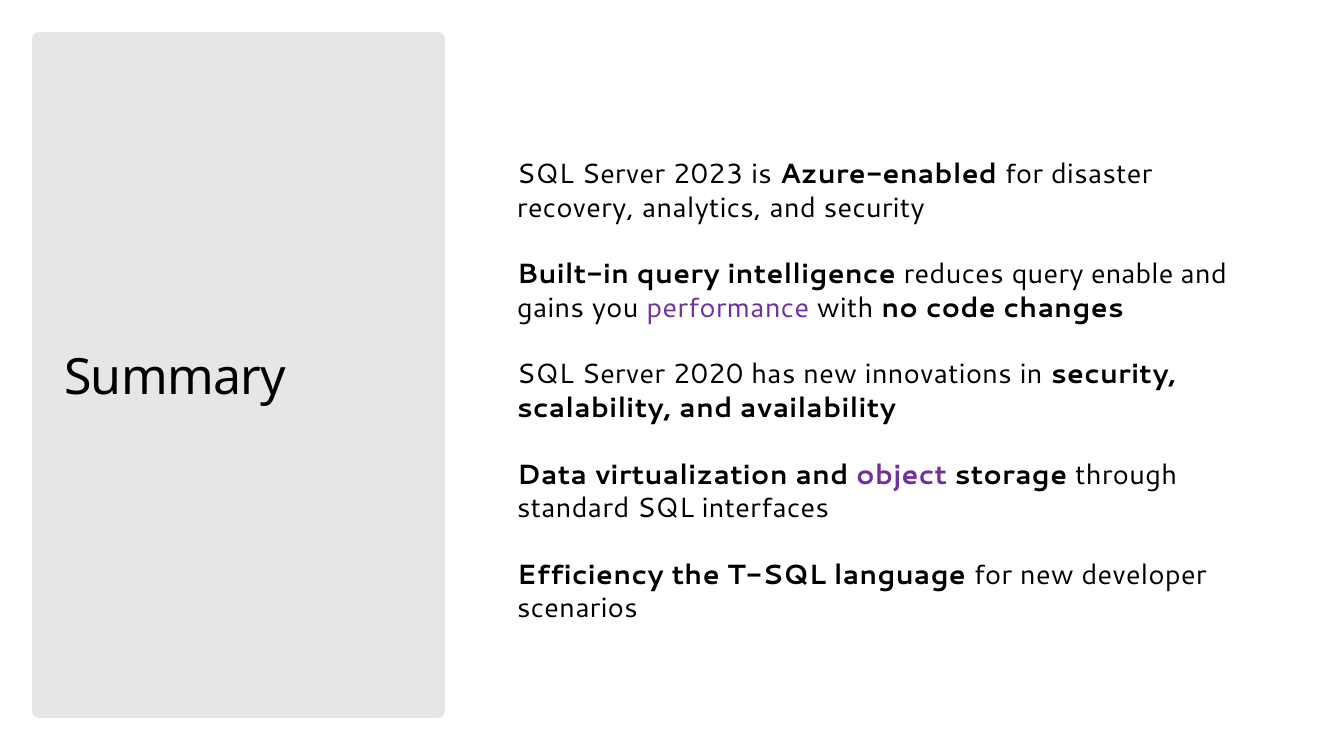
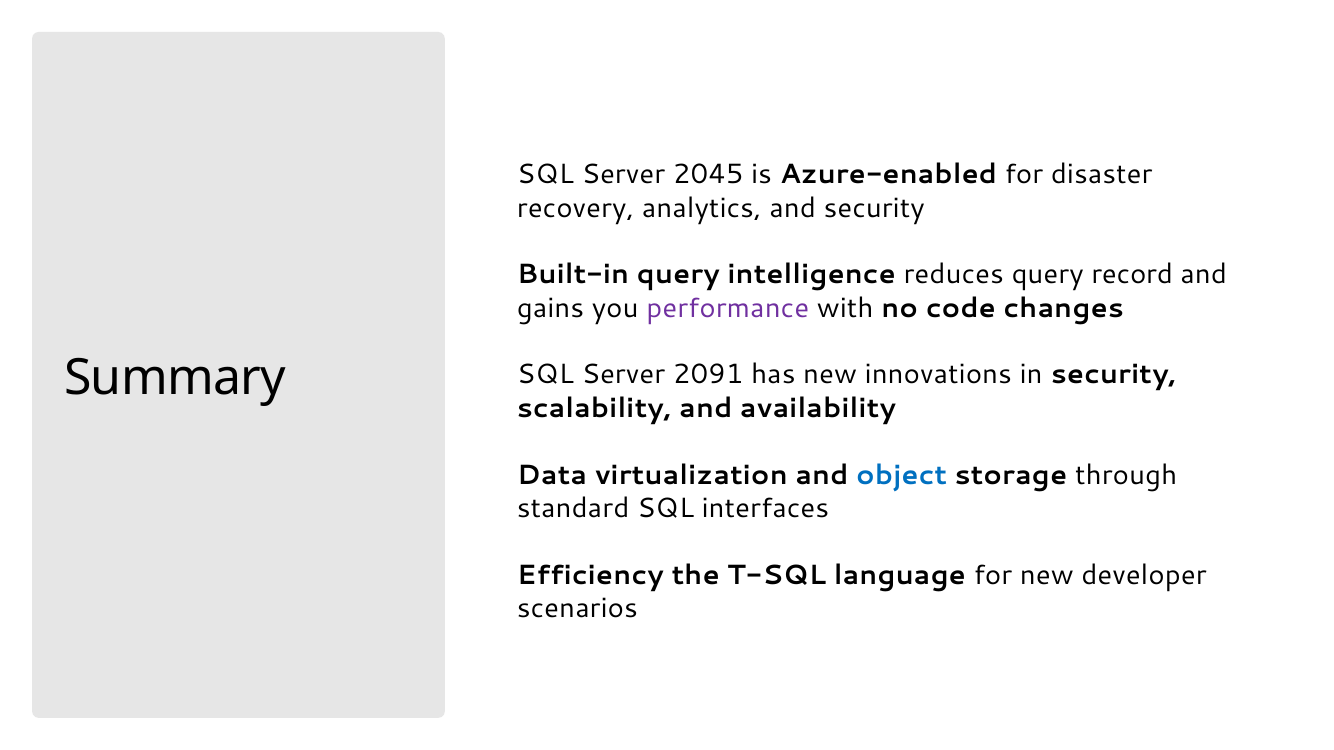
2023: 2023 -> 2045 (708, 175)
enable: enable -> record (1132, 275)
2020: 2020 -> 2091 (708, 375)
object colour: purple -> blue (902, 475)
